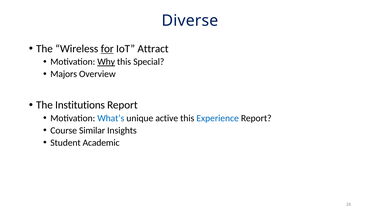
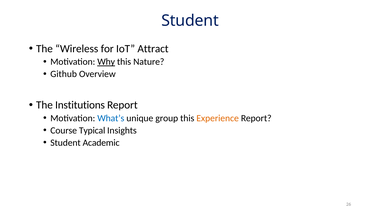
Diverse: Diverse -> Student (190, 21)
for underline: present -> none (107, 49)
Special: Special -> Nature (149, 62)
Majors: Majors -> Github (64, 74)
active: active -> group (167, 118)
Experience colour: blue -> orange (218, 118)
Similar: Similar -> Typical (92, 130)
